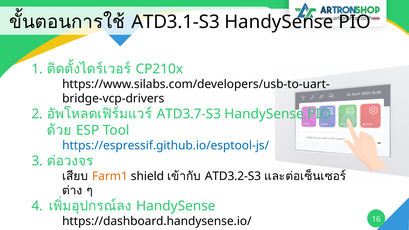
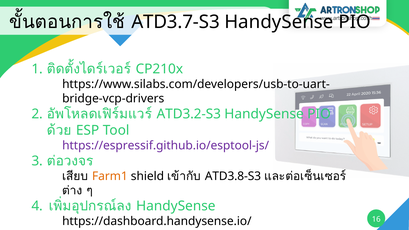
ATD3.1-S3: ATD3.1-S3 -> ATD3.7-S3 (176, 22)
ATD3.7-S3: ATD3.7-S3 -> ATD3.2-S3 (189, 114)
https://espressif.github.io/esptool-js/ colour: blue -> purple (166, 146)
ATD3.2-S3: ATD3.2-S3 -> ATD3.8-S3 (233, 176)
